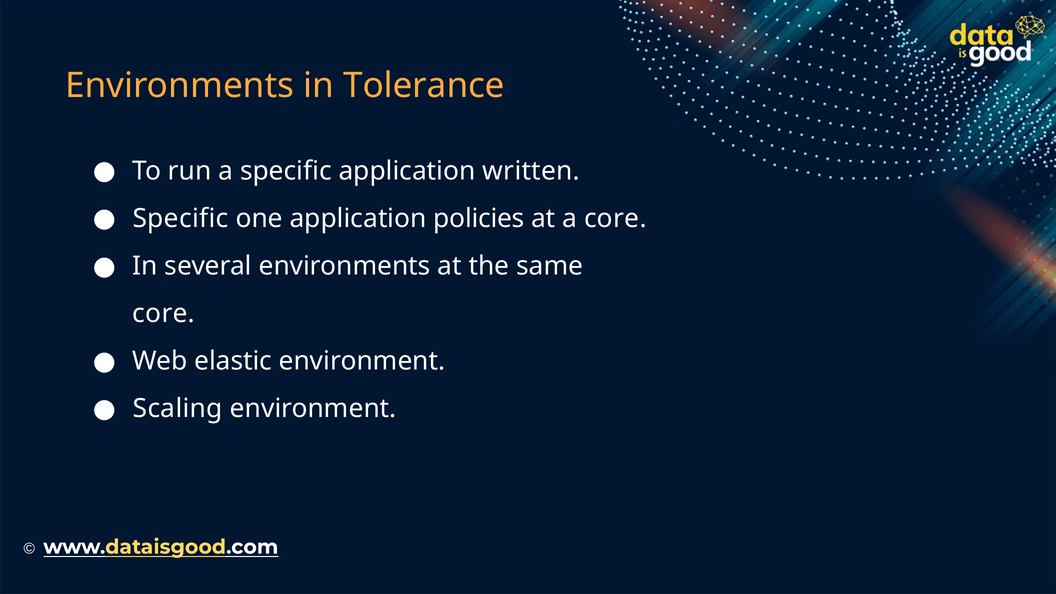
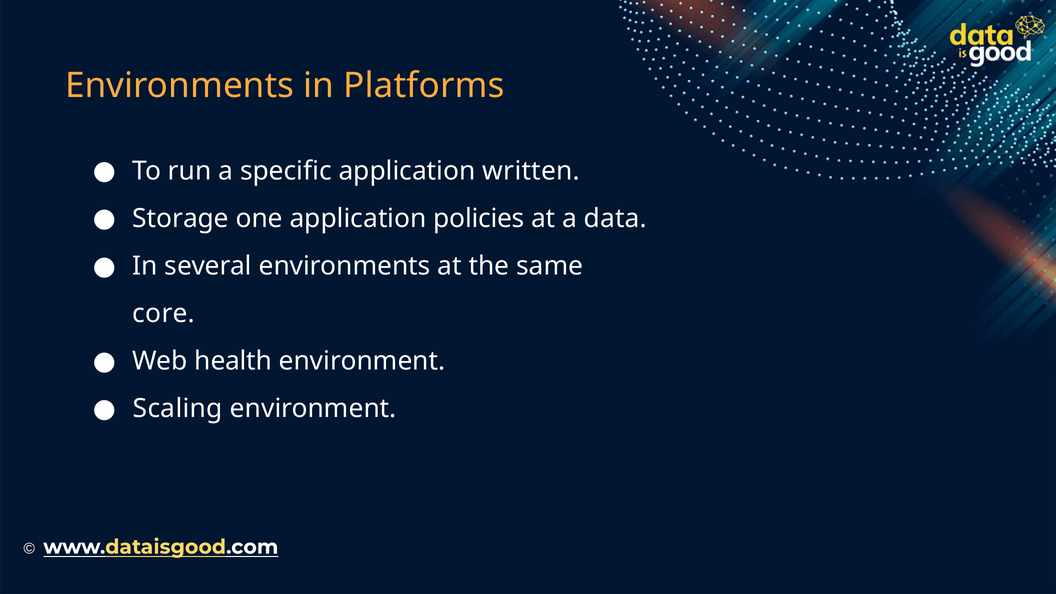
Tolerance: Tolerance -> Platforms (424, 86)
Specific: Specific -> Storage (181, 219)
a core: core -> data (615, 219)
elastic: elastic -> health (233, 361)
